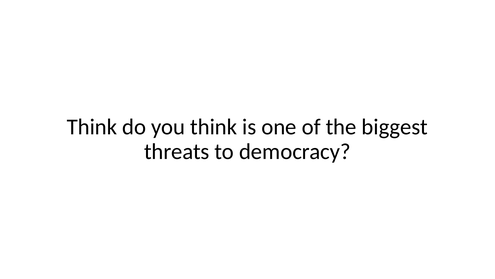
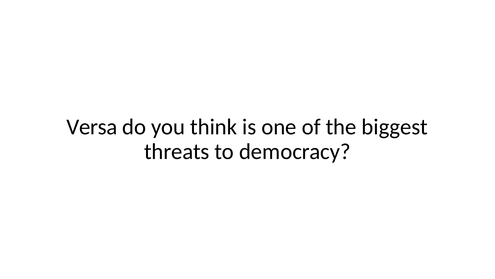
Think: Think -> Versa (92, 127)
